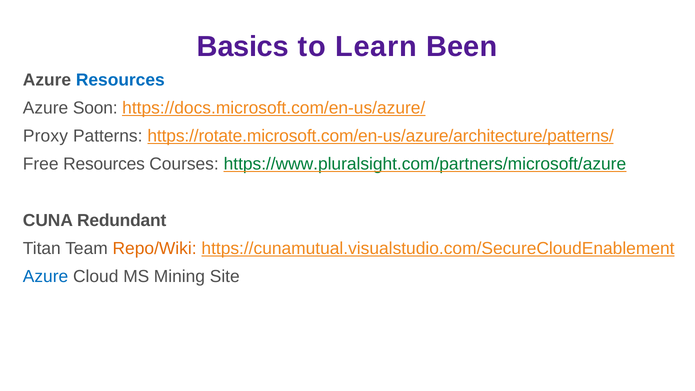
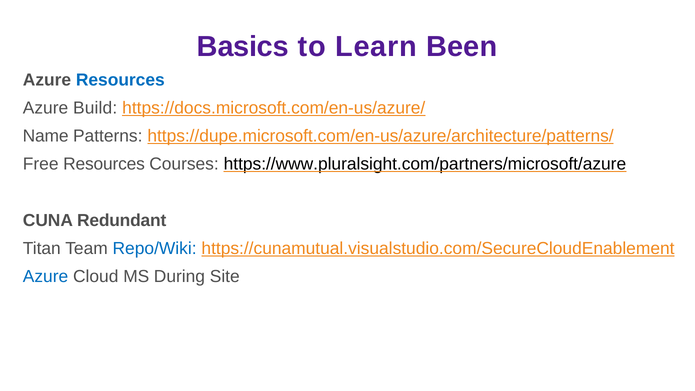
Soon: Soon -> Build (95, 108)
Proxy: Proxy -> Name (46, 136)
https://rotate.microsoft.com/en-us/azure/architecture/patterns/: https://rotate.microsoft.com/en-us/azure/architecture/patterns/ -> https://dupe.microsoft.com/en-us/azure/architecture/patterns/ (381, 136)
https://www.pluralsight.com/partners/microsoft/azure colour: green -> black (425, 164)
Repo/Wiki colour: orange -> blue (155, 248)
Mining: Mining -> During (179, 276)
